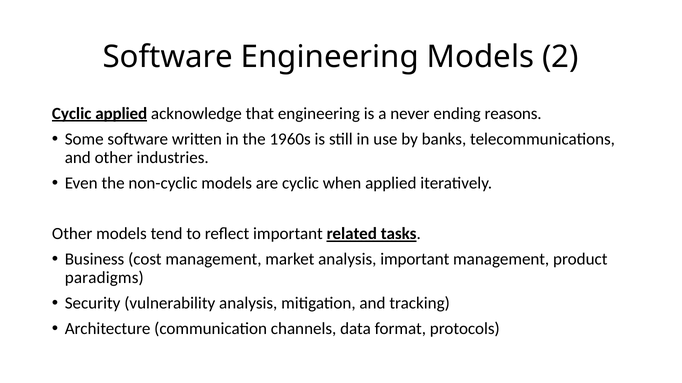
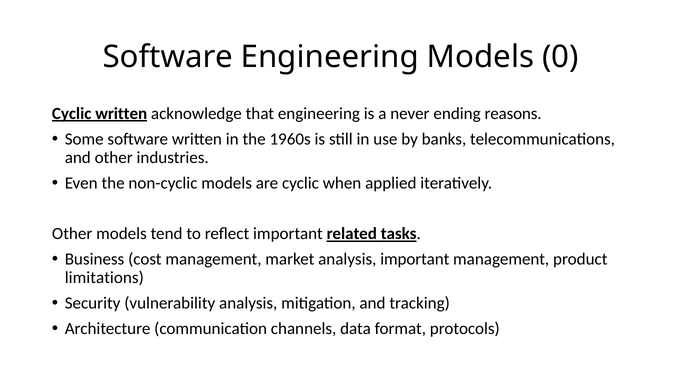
2: 2 -> 0 (560, 57)
Cyclic applied: applied -> written (121, 114)
paradigms: paradigms -> limitations (104, 278)
